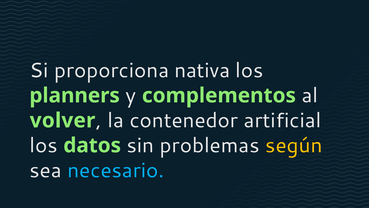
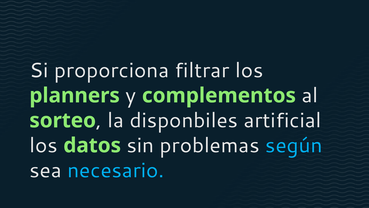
nativa: nativa -> filtrar (202, 70)
volver: volver -> sorteo (63, 120)
contenedor: contenedor -> disponbiles (184, 120)
según colour: yellow -> light blue (294, 145)
